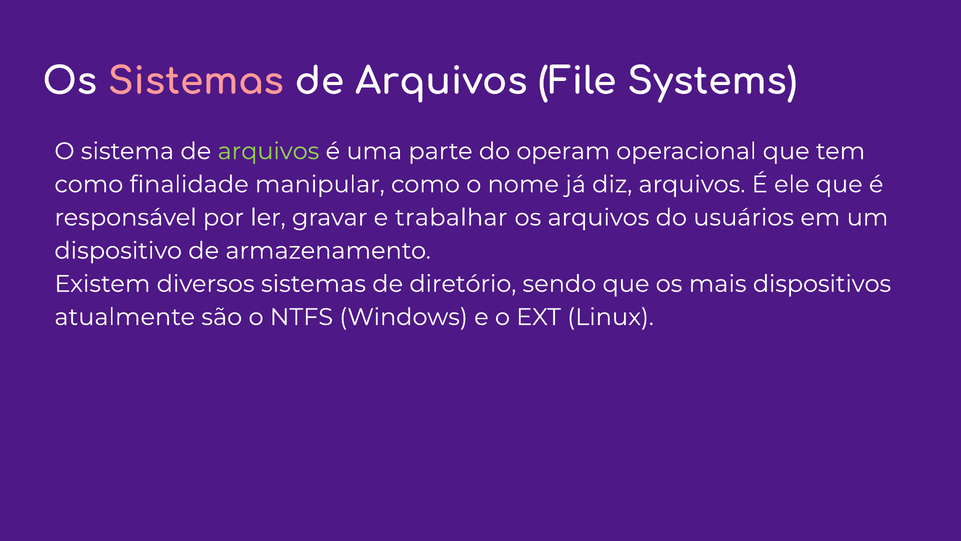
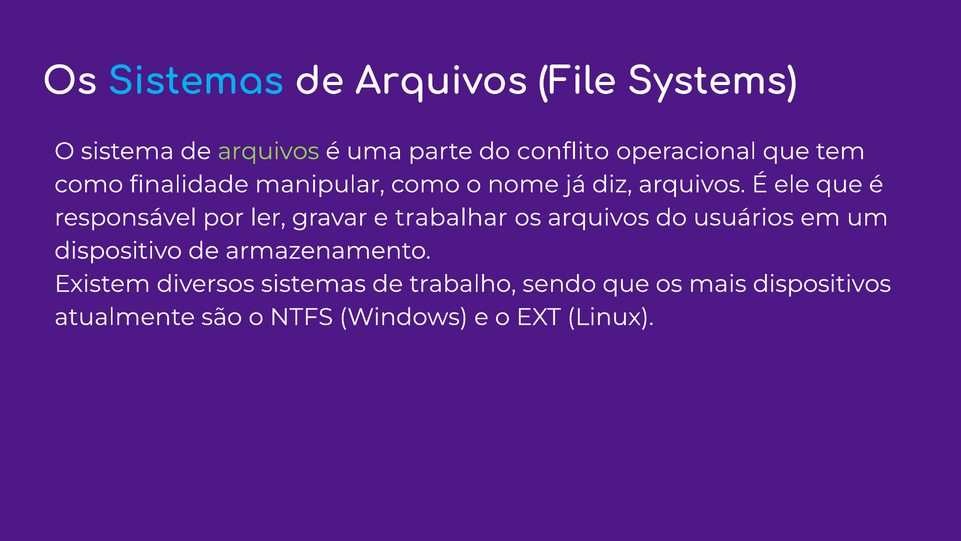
Sistemas colour: pink -> light blue (196, 81)
operam: operam -> conflito (563, 151)
diretório: diretório -> trabalho (463, 284)
